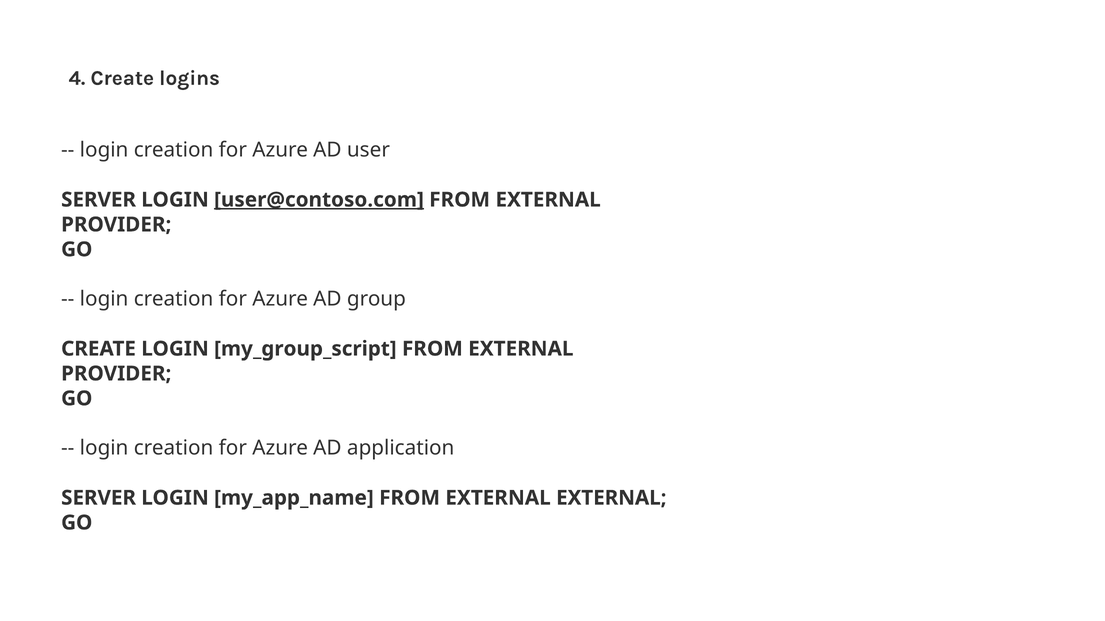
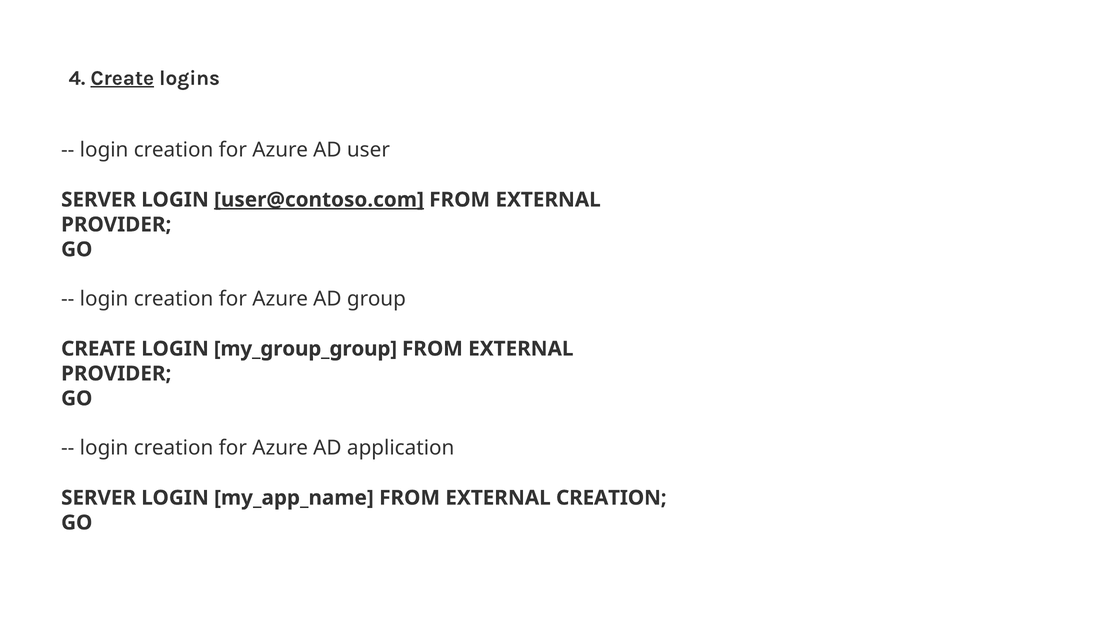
Create underline: none -> present (122, 78)
my_group_script: my_group_script -> my_group_group (305, 349)
EXTERNAL EXTERNAL: EXTERNAL -> CREATION (611, 498)
